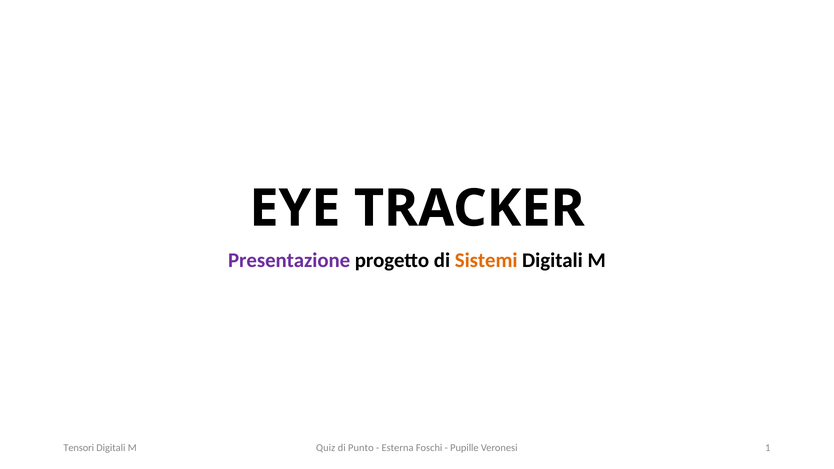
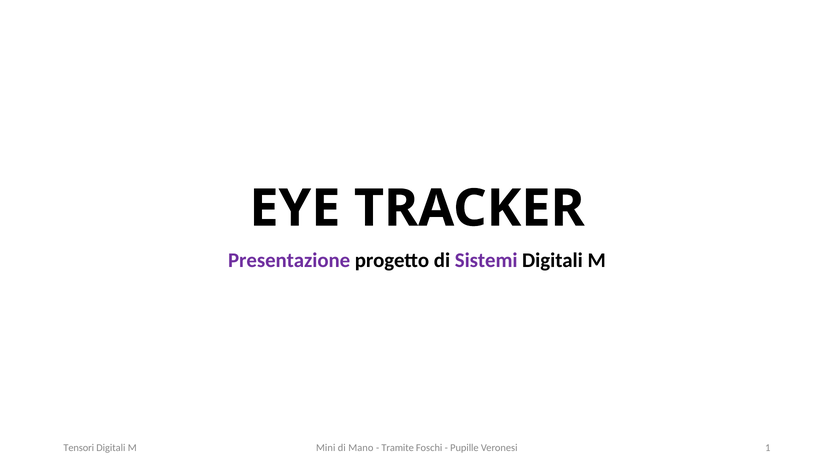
Sistemi colour: orange -> purple (486, 261)
Quiz: Quiz -> Mini (326, 448)
Punto: Punto -> Mano (361, 448)
Esterna: Esterna -> Tramite (398, 448)
